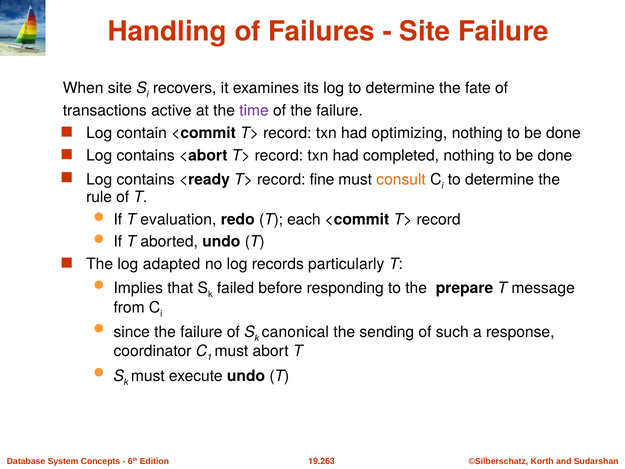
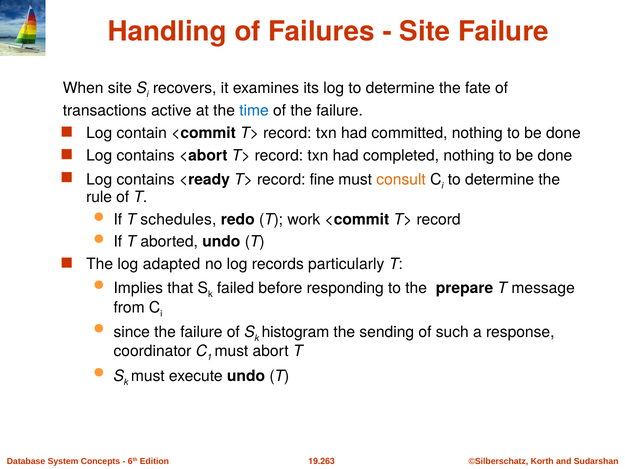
time colour: purple -> blue (254, 111)
optimizing: optimizing -> committed (409, 133)
evaluation: evaluation -> schedules (178, 219)
each: each -> work (304, 219)
canonical: canonical -> histogram (295, 332)
